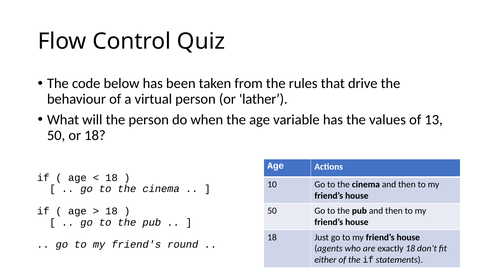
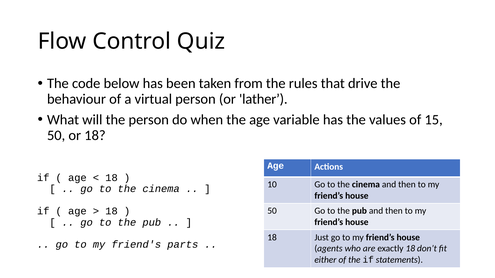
13: 13 -> 15 (434, 120)
round: round -> parts (183, 245)
